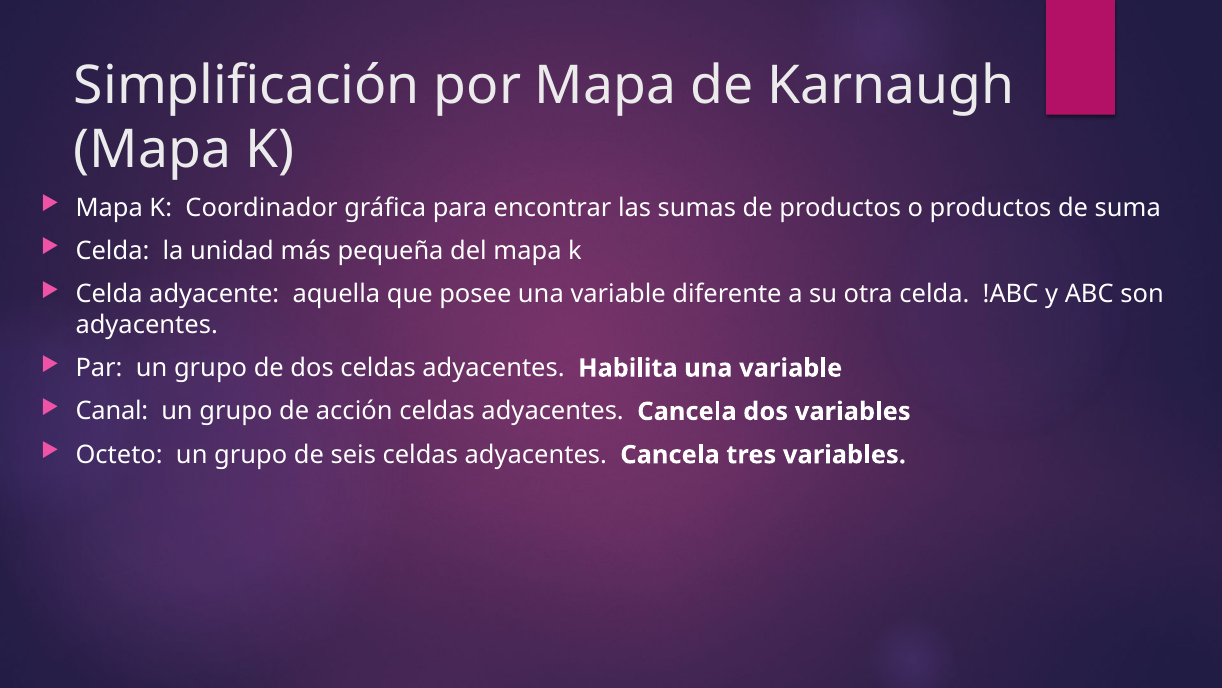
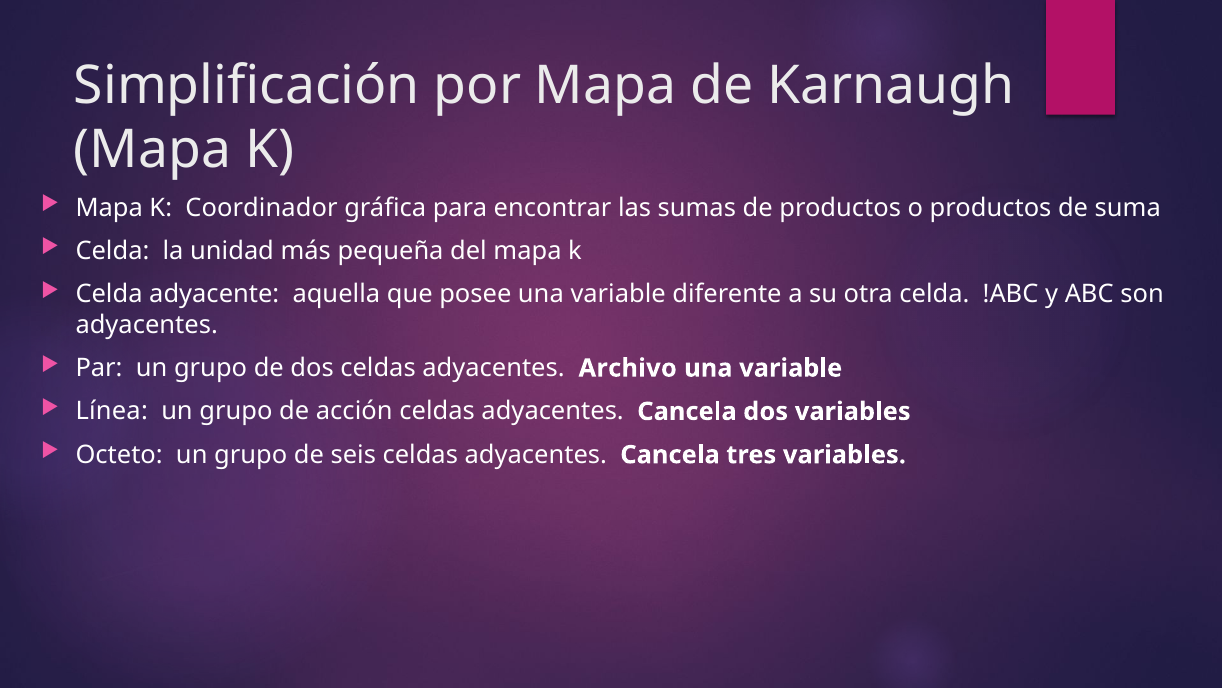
Habilita: Habilita -> Archivo (628, 368)
Canal: Canal -> Línea (112, 411)
